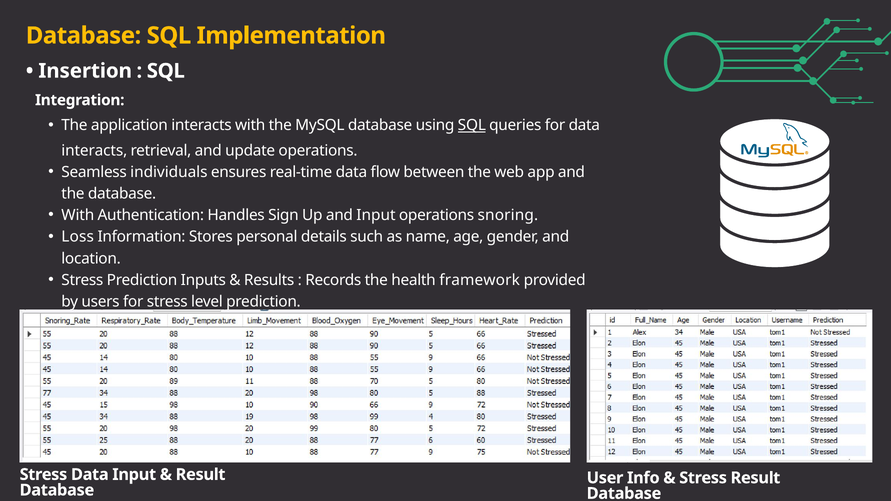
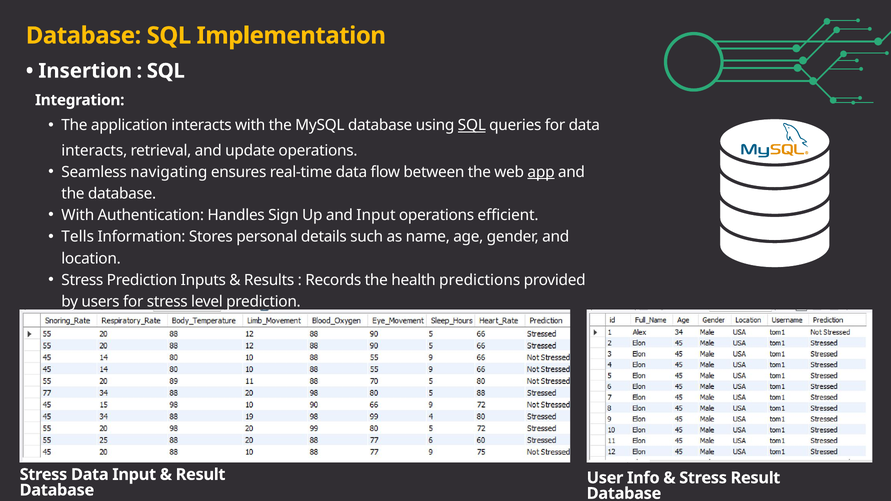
individuals: individuals -> navigating (169, 172)
app underline: none -> present (541, 172)
snoring: snoring -> efficient (508, 215)
Loss: Loss -> Tells (78, 237)
framework: framework -> predictions (480, 280)
